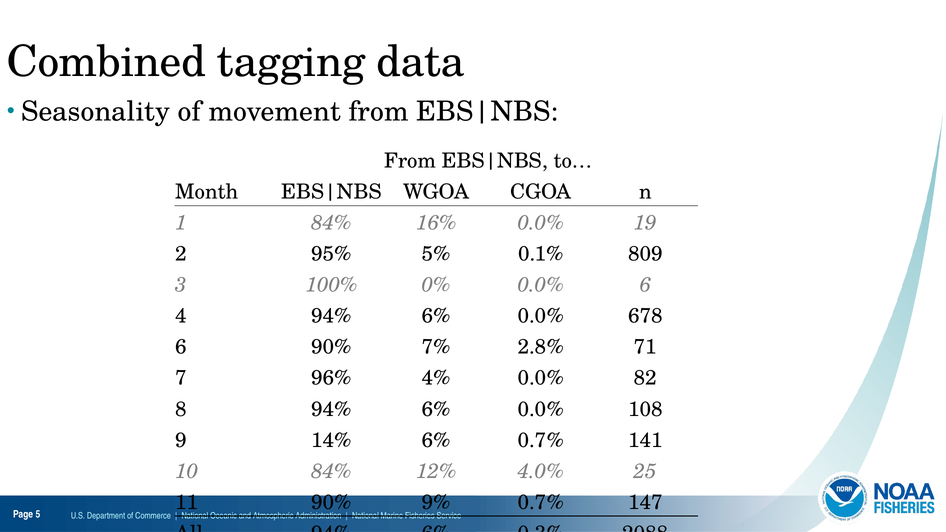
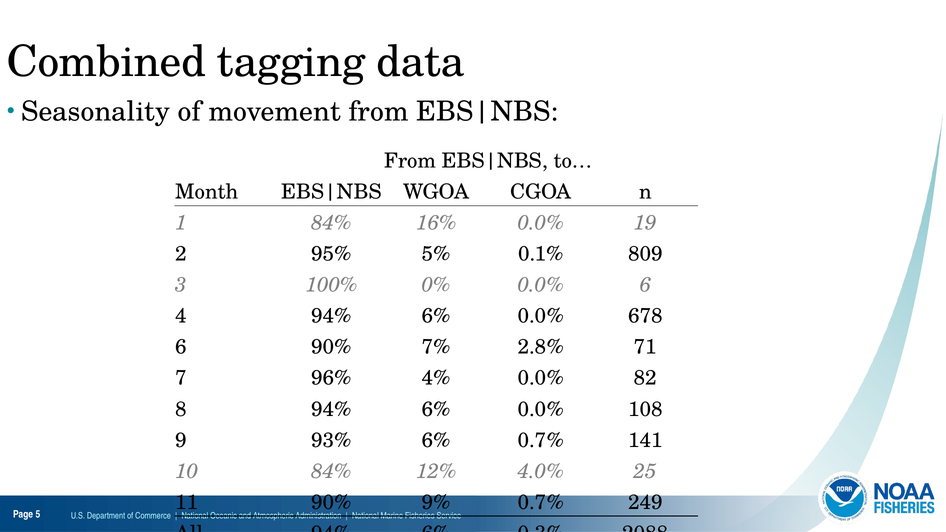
14%: 14% -> 93% (332, 440)
147: 147 -> 249 (645, 502)
